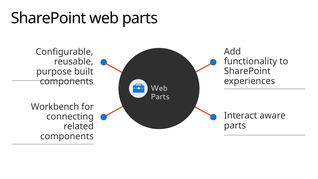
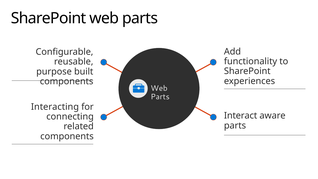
Workbench: Workbench -> Interacting (55, 107)
